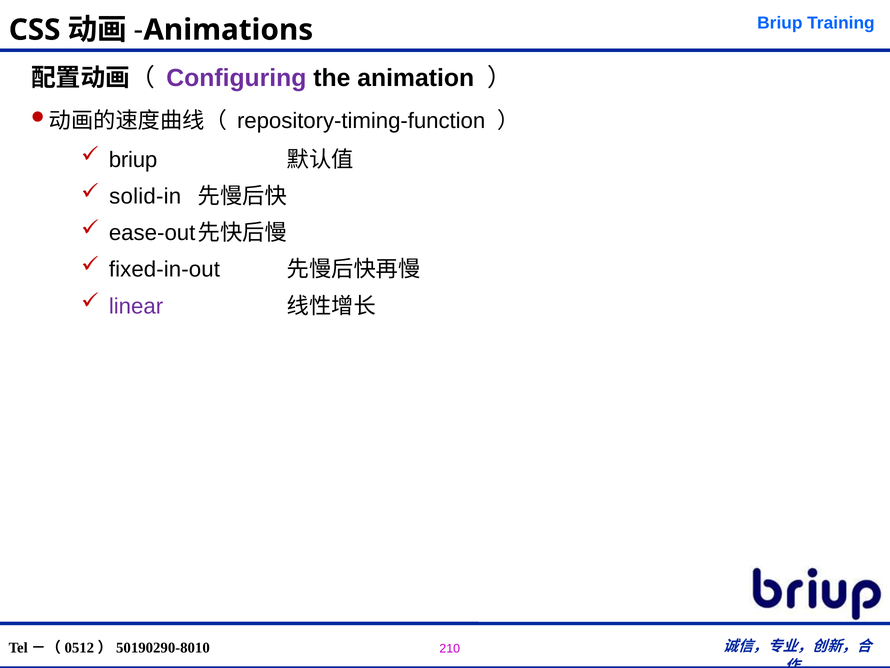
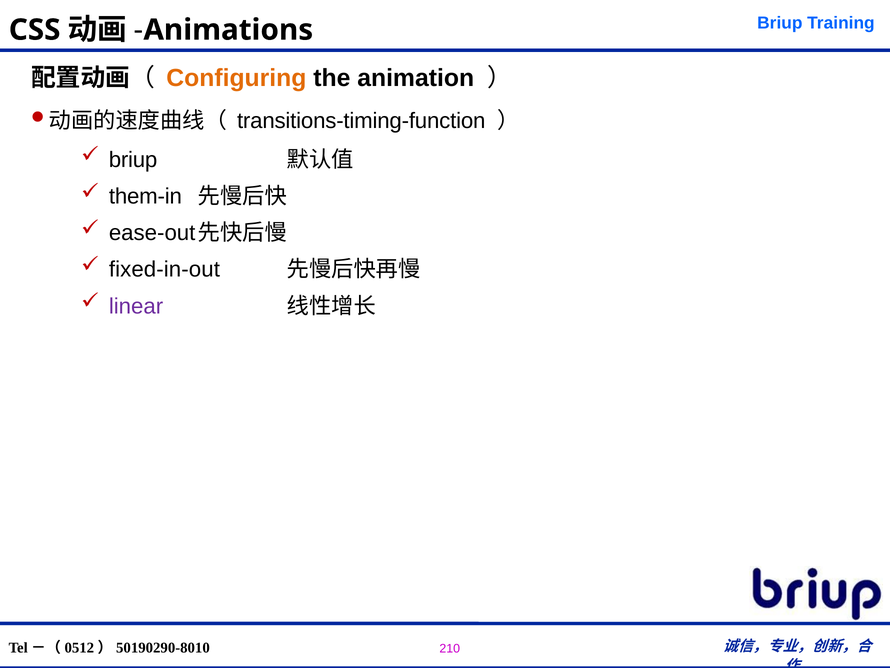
Configuring colour: purple -> orange (236, 78)
repository-timing-function: repository-timing-function -> transitions-timing-function (361, 121)
solid-in: solid-in -> them-in (145, 196)
